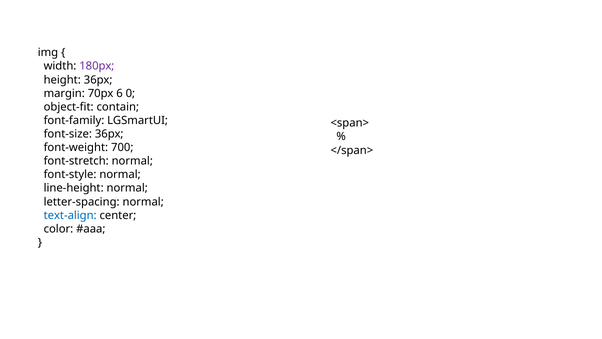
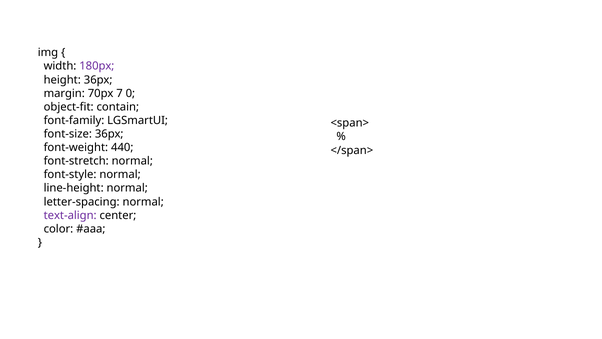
6: 6 -> 7 (120, 93)
700: 700 -> 440 (122, 147)
text-align colour: blue -> purple (70, 215)
